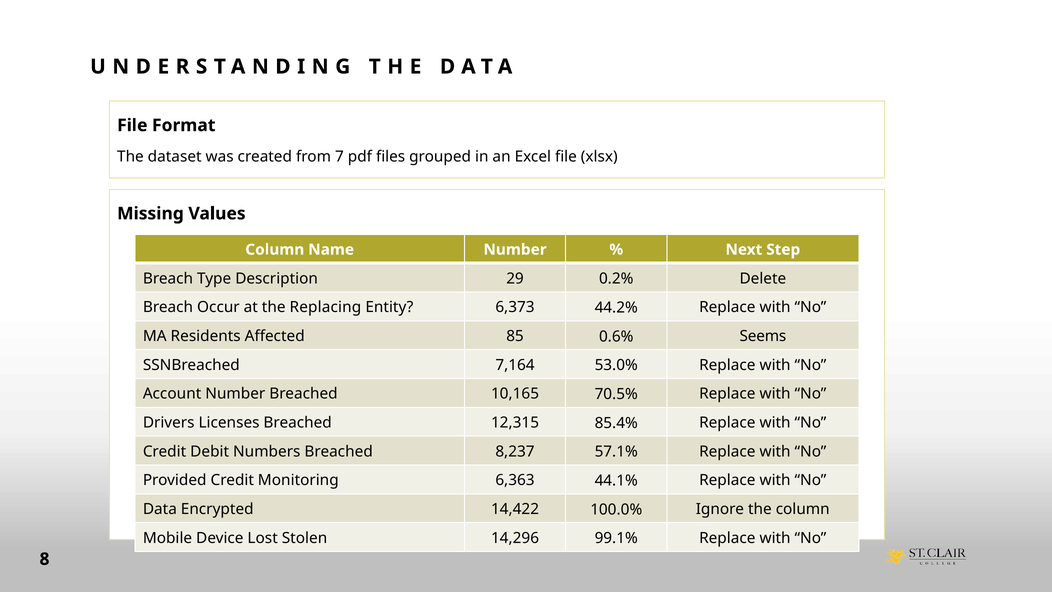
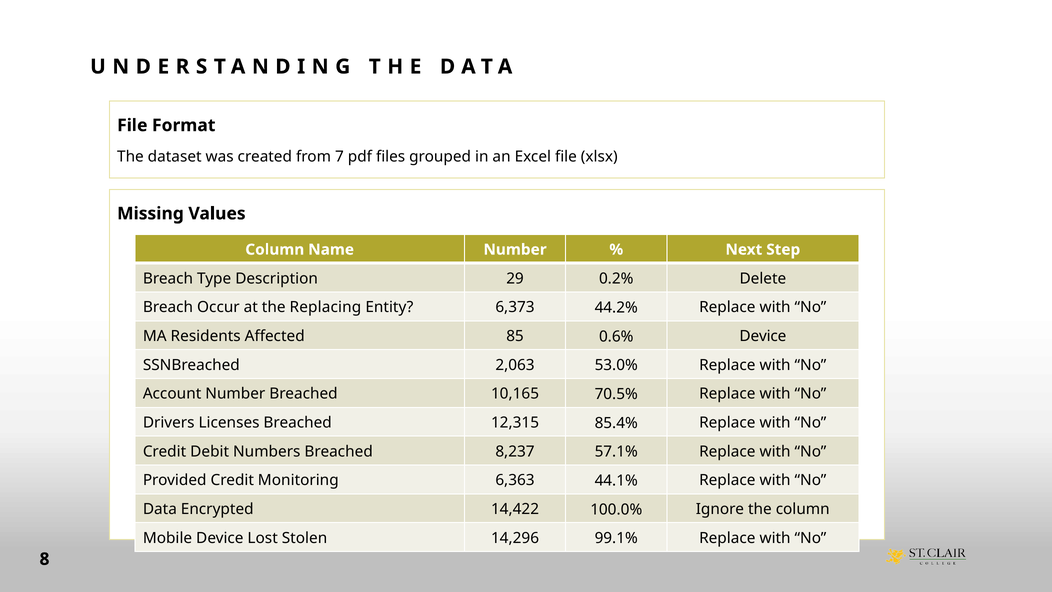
0.6% Seems: Seems -> Device (763, 336)
7,164: 7,164 -> 2,063 (515, 365)
